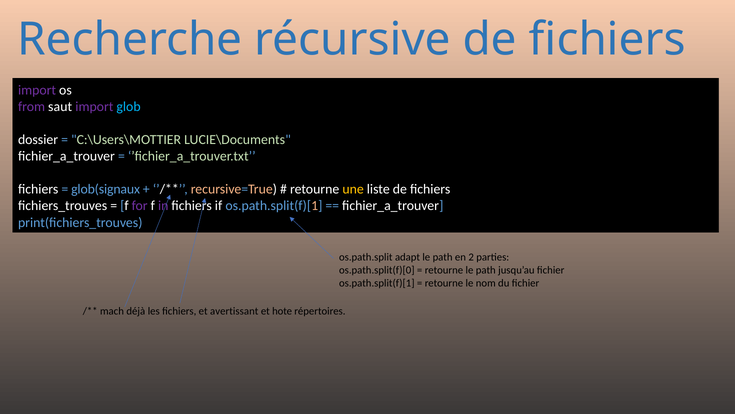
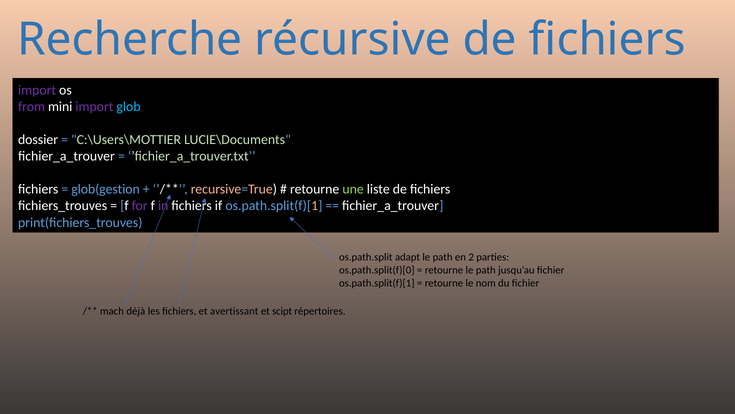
saut: saut -> mini (60, 106)
glob(signaux: glob(signaux -> glob(gestion (106, 189)
une colour: yellow -> light green (353, 189)
hote: hote -> scipt (282, 311)
